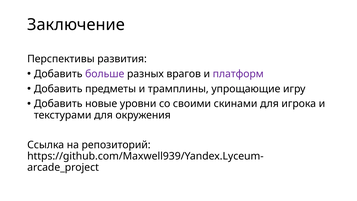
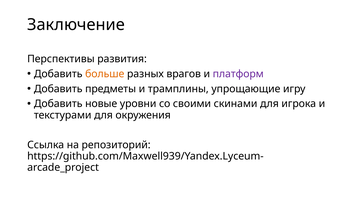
больше colour: purple -> orange (105, 74)
